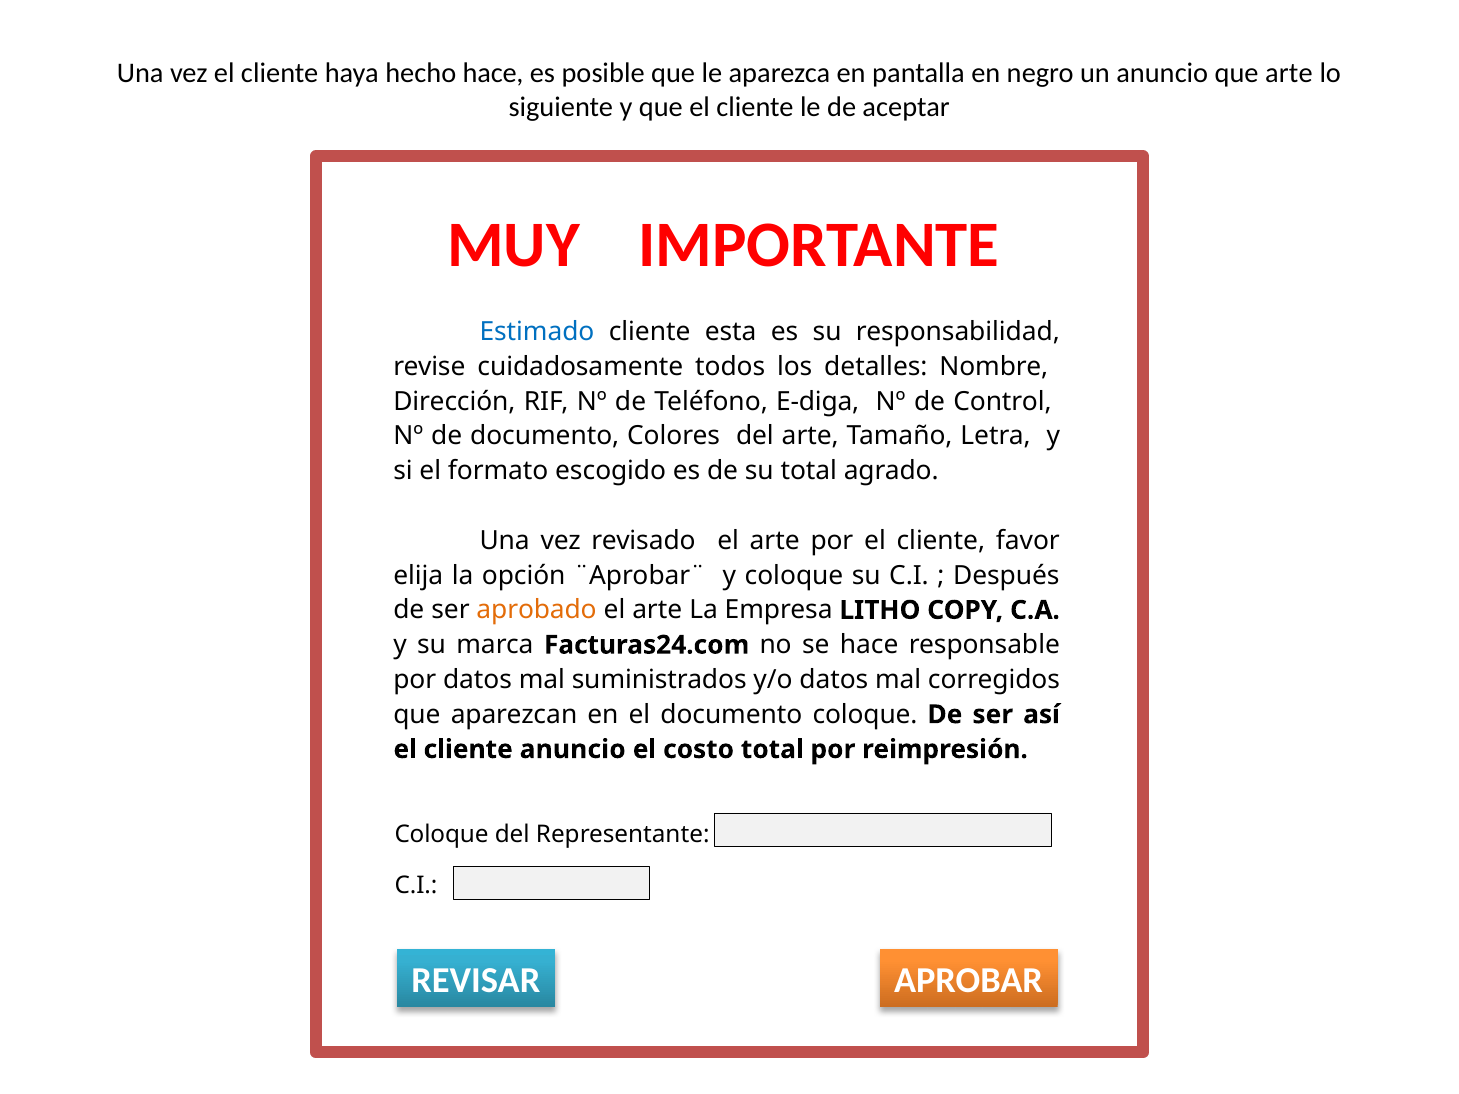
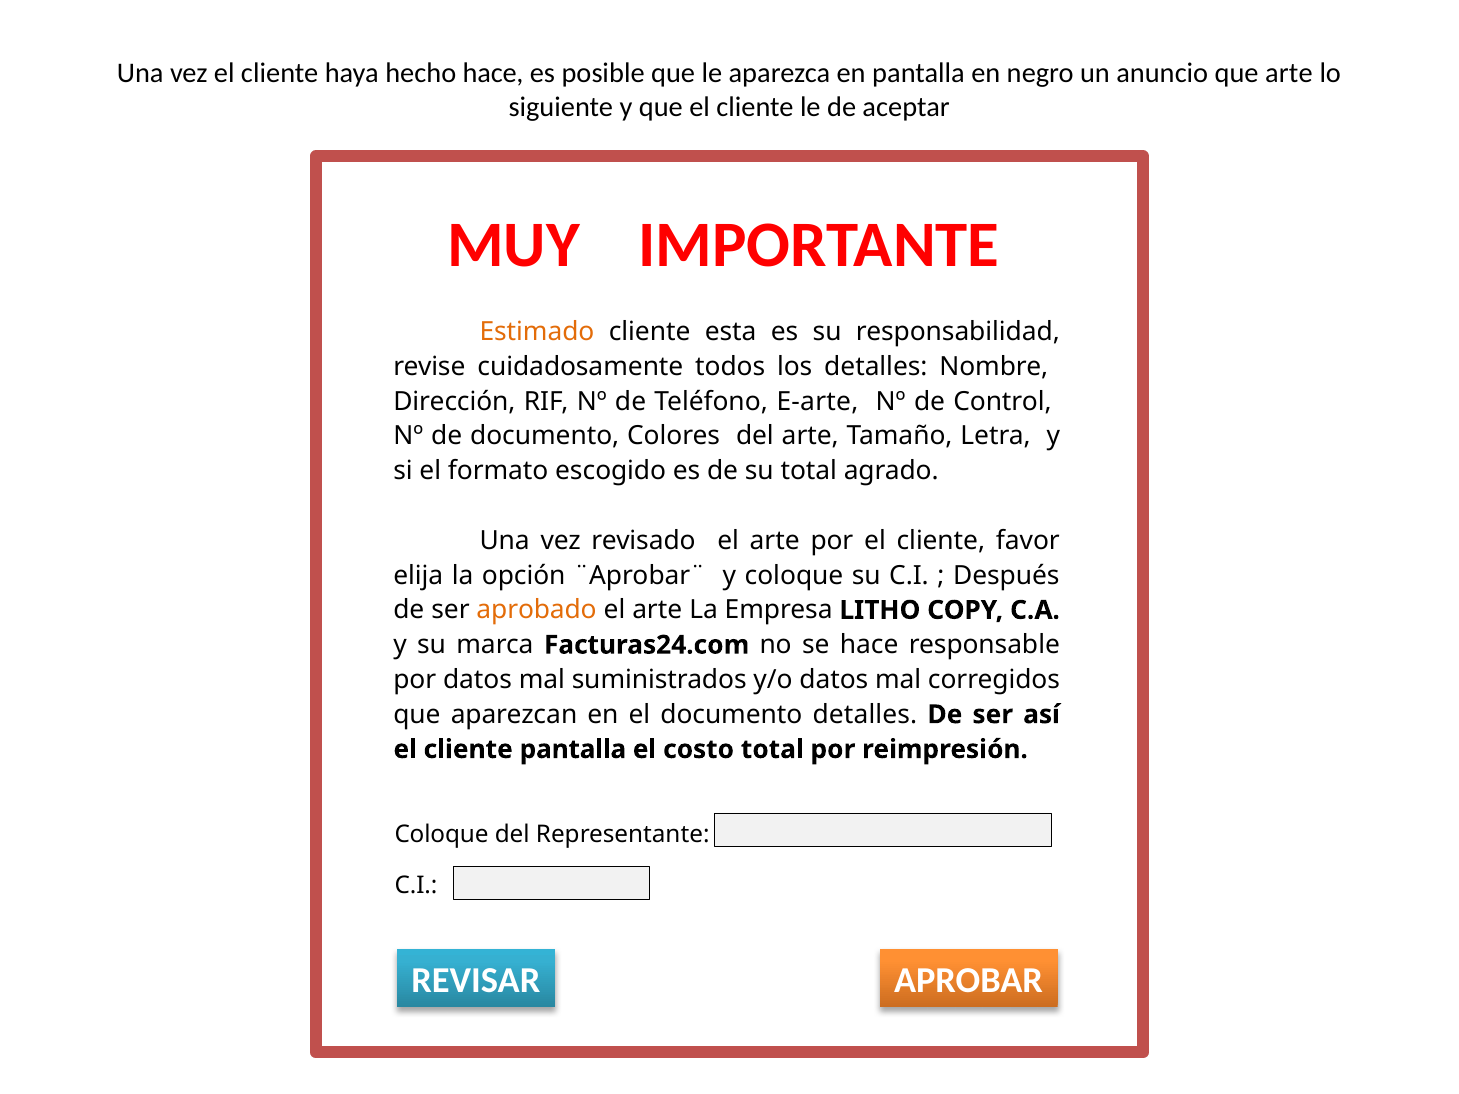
Estimado colour: blue -> orange (537, 332)
E-diga: E-diga -> E-arte (817, 401)
documento coloque: coloque -> detalles (865, 715)
cliente anuncio: anuncio -> pantalla (573, 750)
